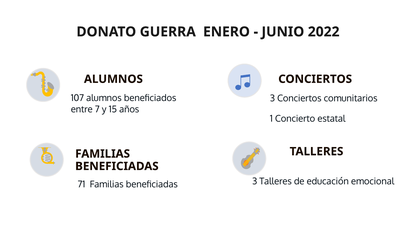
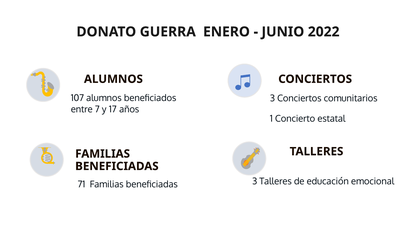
15: 15 -> 17 (113, 109)
